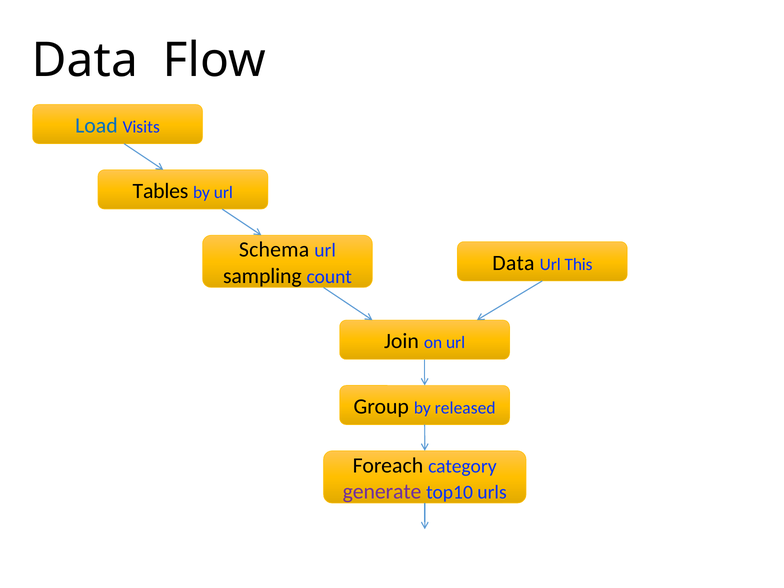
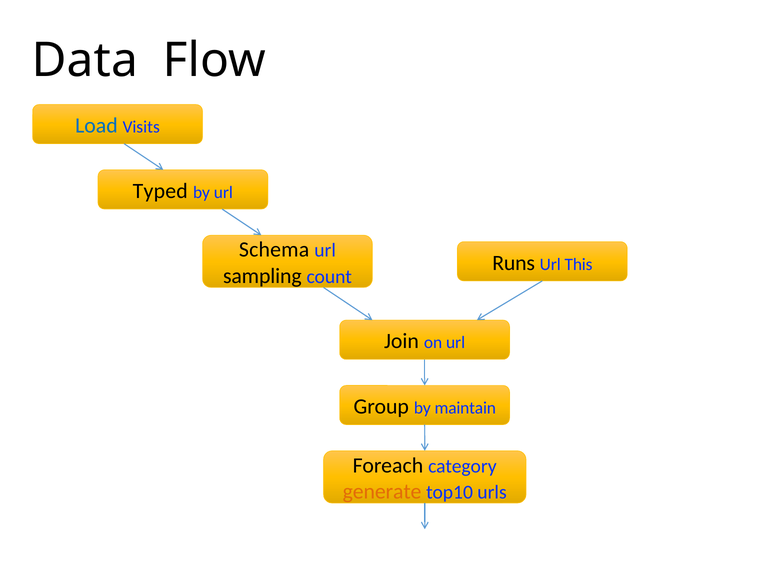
Tables: Tables -> Typed (160, 191)
Data: Data -> Runs (514, 263)
released: released -> maintain (465, 408)
generate colour: purple -> orange (382, 492)
